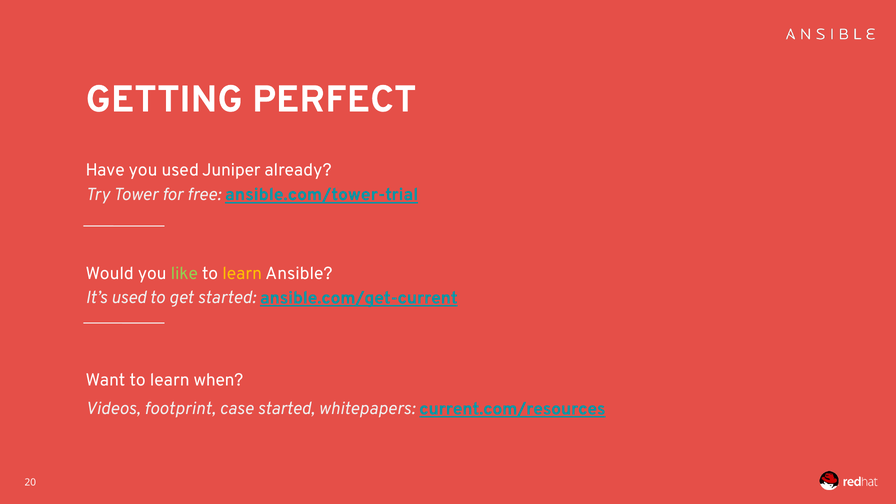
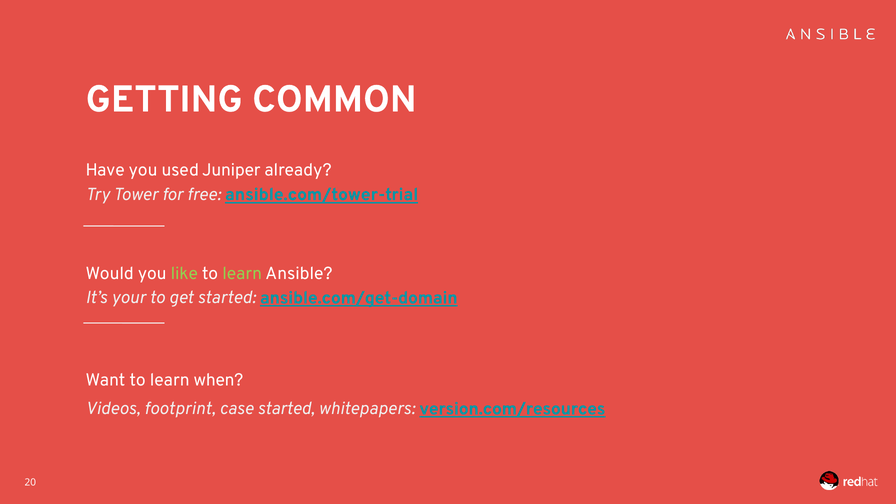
PERFECT: PERFECT -> COMMON (334, 99)
learn colour: yellow -> light green (242, 273)
It’s used: used -> your (129, 298)
ansible.com/get-current: ansible.com/get-current -> ansible.com/get-domain (359, 298)
current.com/resources: current.com/resources -> version.com/resources (512, 409)
